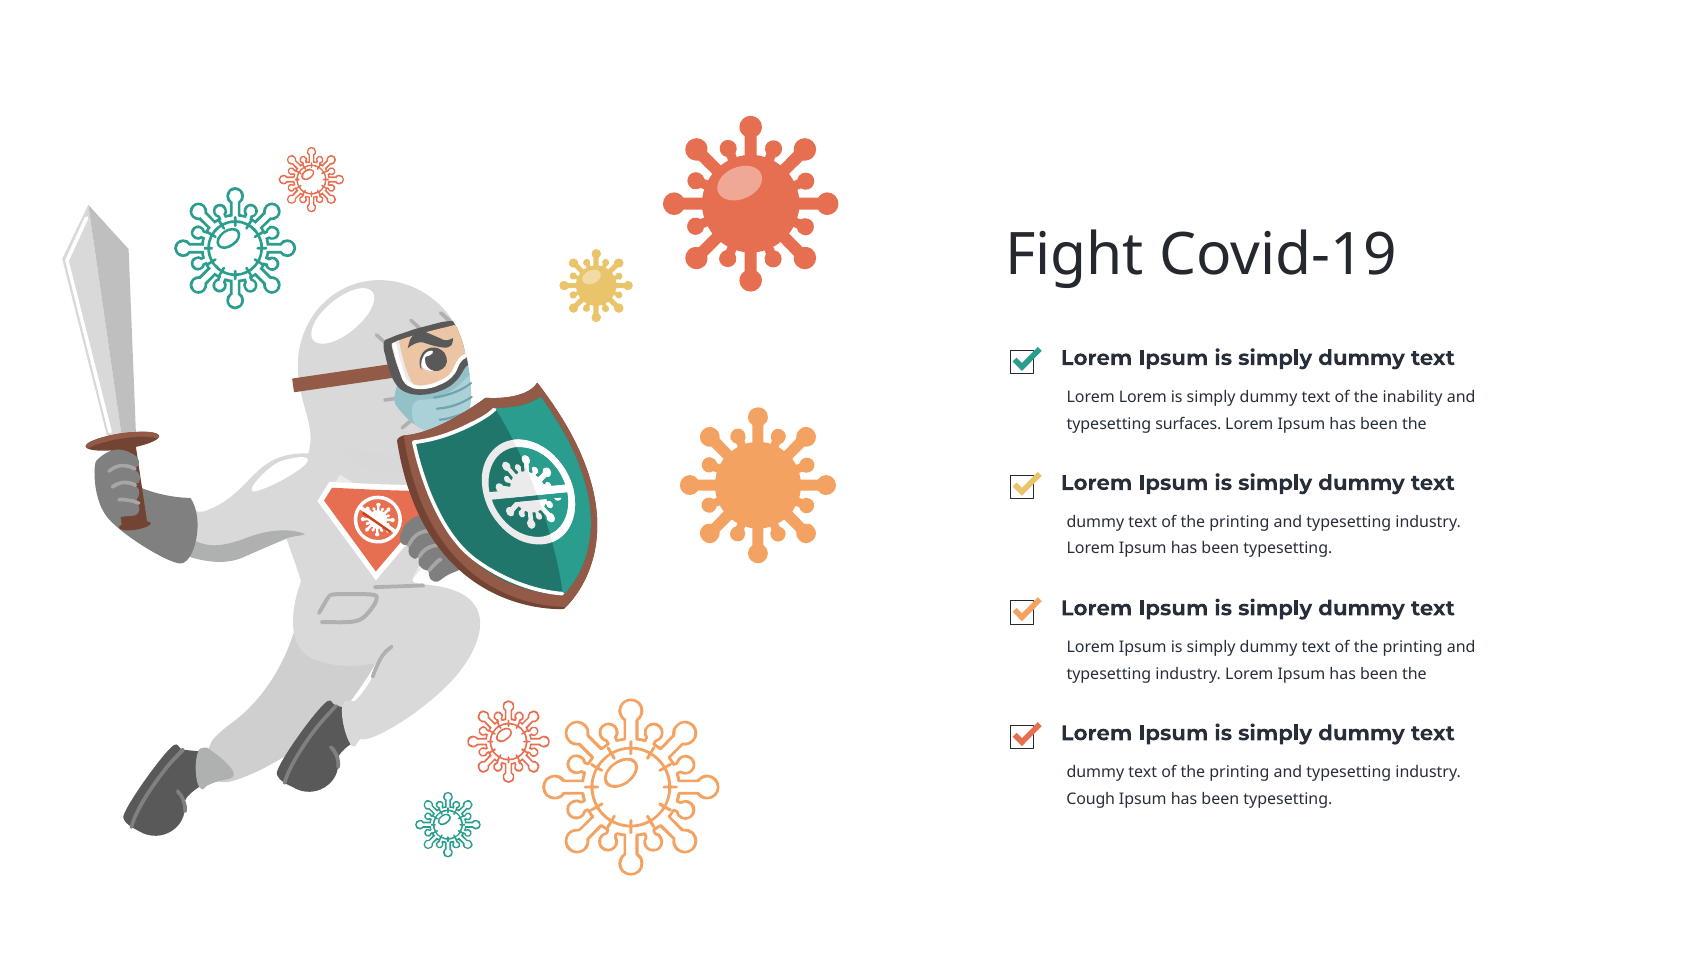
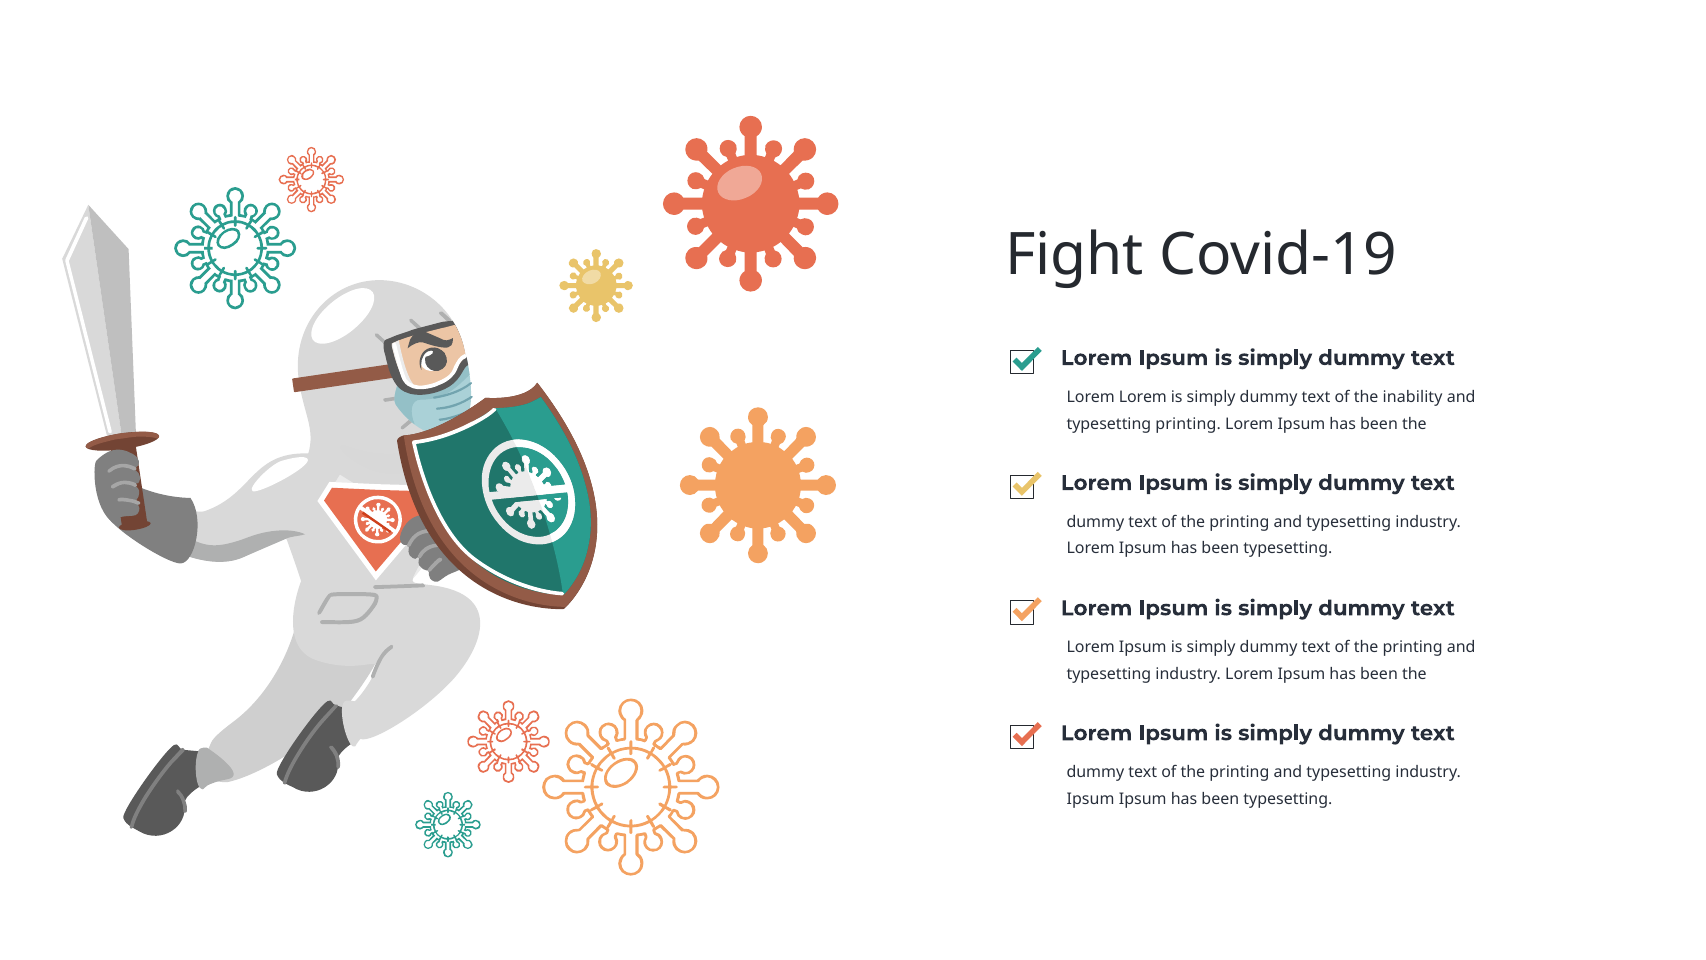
typesetting surfaces: surfaces -> printing (1188, 424)
Cough: Cough -> Ipsum (1091, 799)
